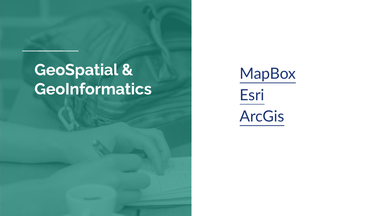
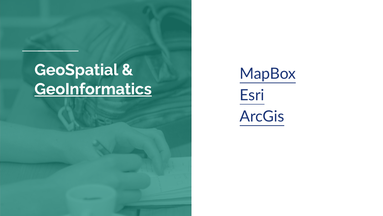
GeoInformatics underline: none -> present (93, 89)
